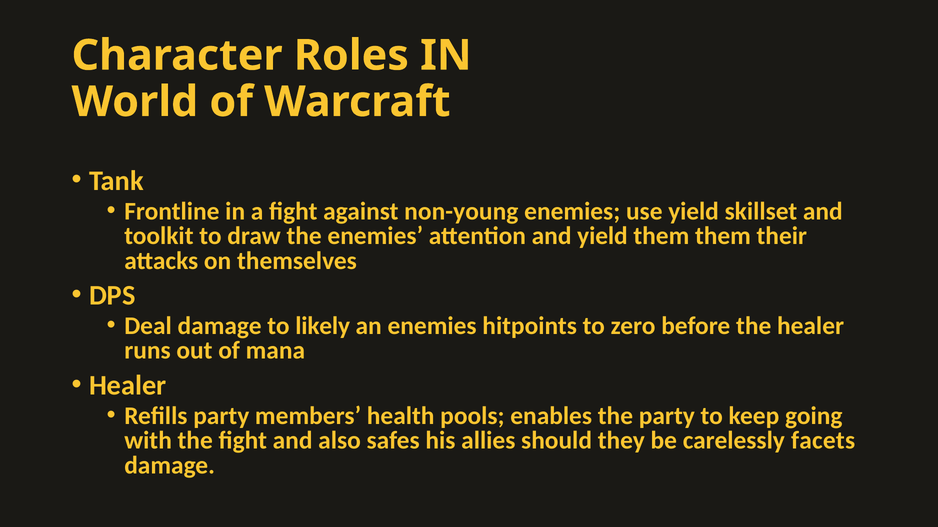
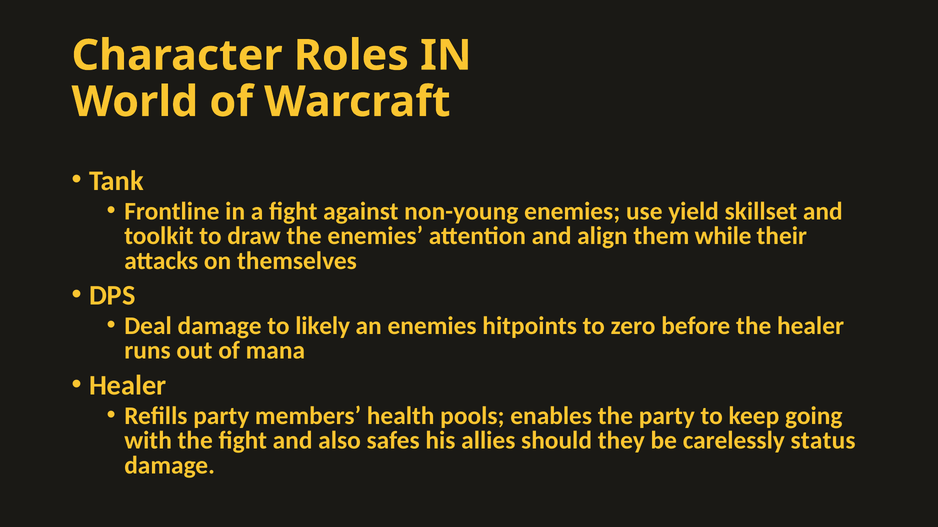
and yield: yield -> align (602, 236)
them them: them -> while (723, 236)
facets: facets -> status (823, 441)
